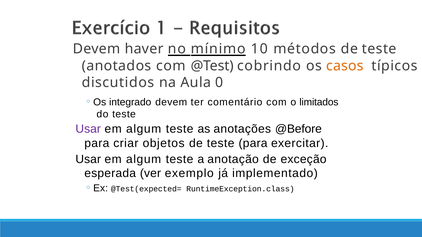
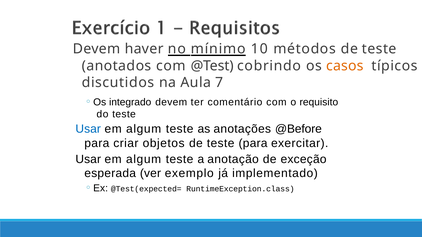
0: 0 -> 7 (219, 83)
limitados: limitados -> requisito (319, 102)
Usar colour: purple -> blue (88, 129)
